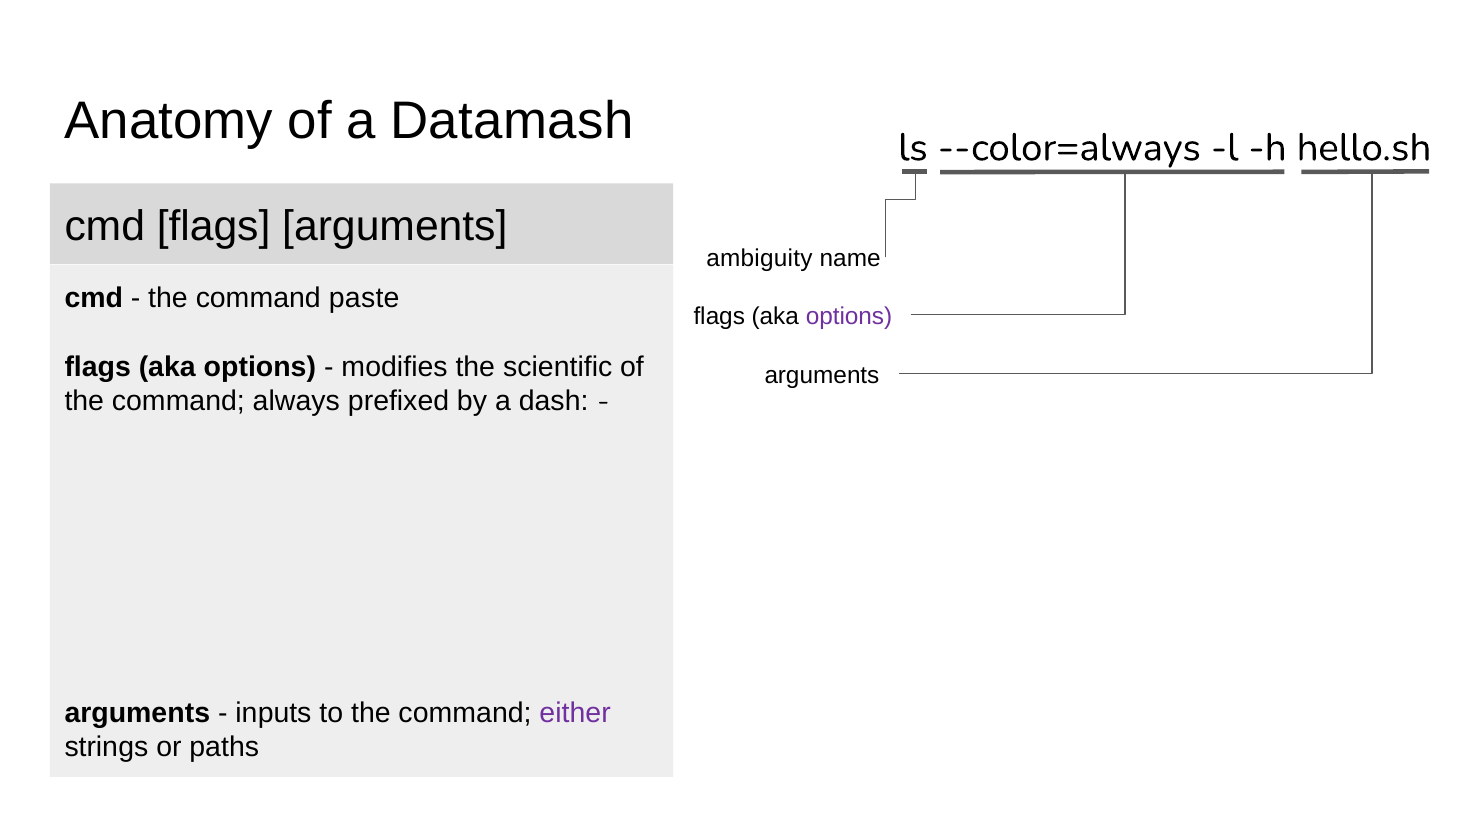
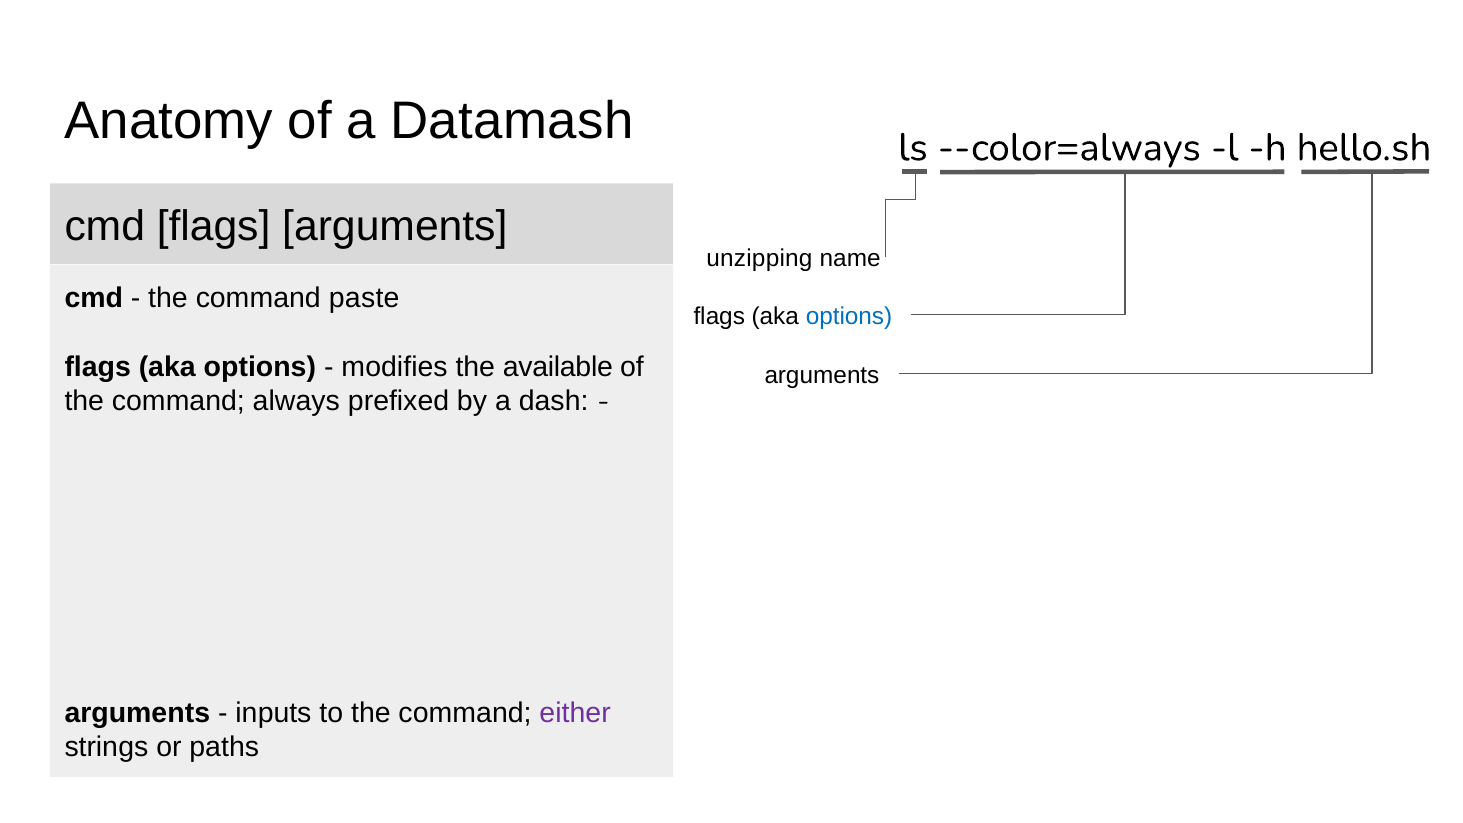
ambiguity: ambiguity -> unzipping (759, 259)
options colour: purple -> blue (849, 316)
scientific: scientific -> available (558, 367)
